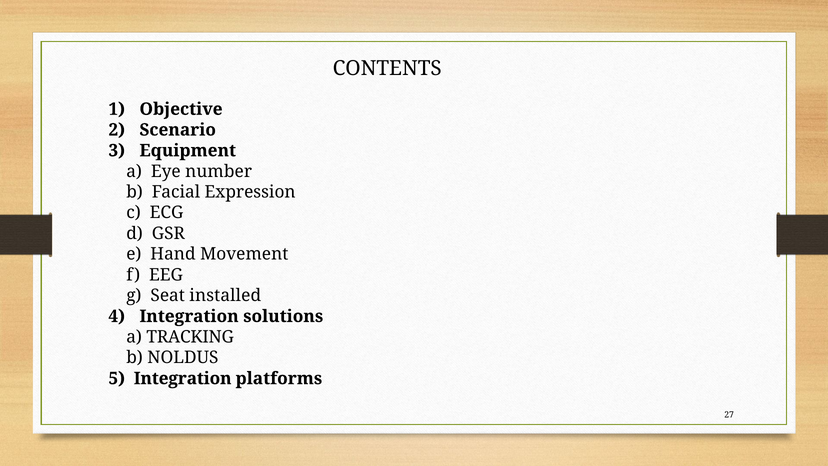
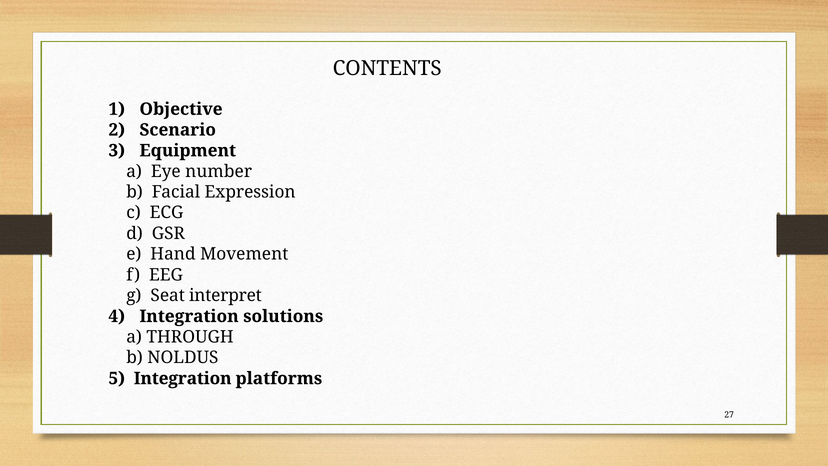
installed: installed -> interpret (225, 295)
TRACKING: TRACKING -> THROUGH (190, 337)
